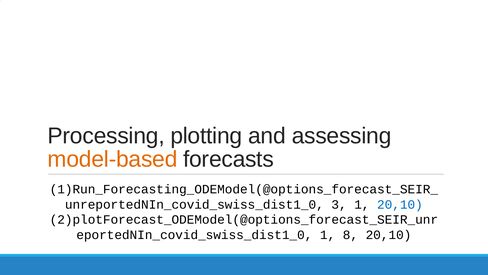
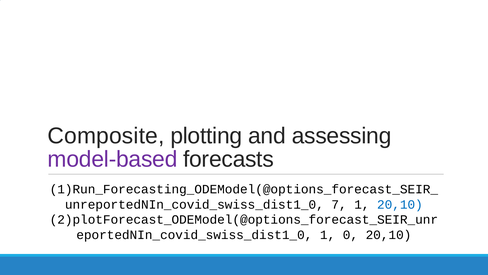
Processing: Processing -> Composite (106, 136)
model-based colour: orange -> purple (113, 159)
3: 3 -> 7 (339, 204)
8: 8 -> 0 (350, 235)
